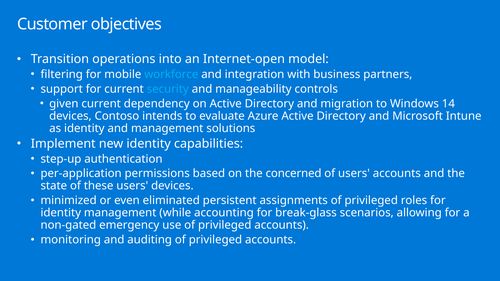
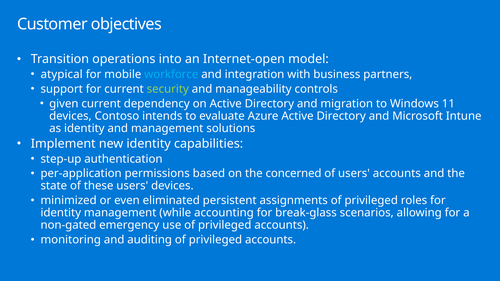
filtering: filtering -> atypical (62, 74)
security colour: light blue -> light green (168, 89)
14: 14 -> 11 (448, 104)
